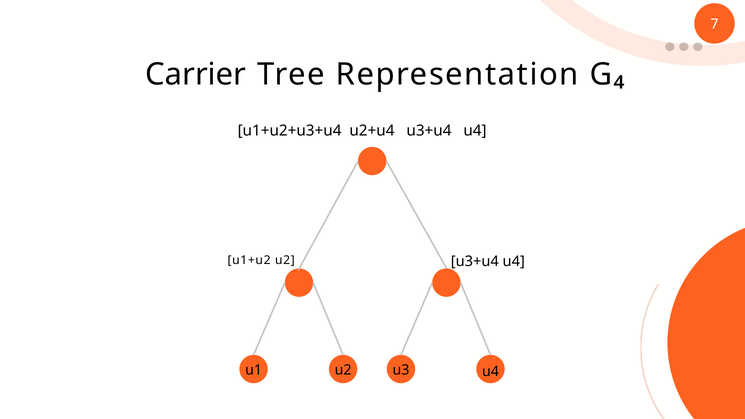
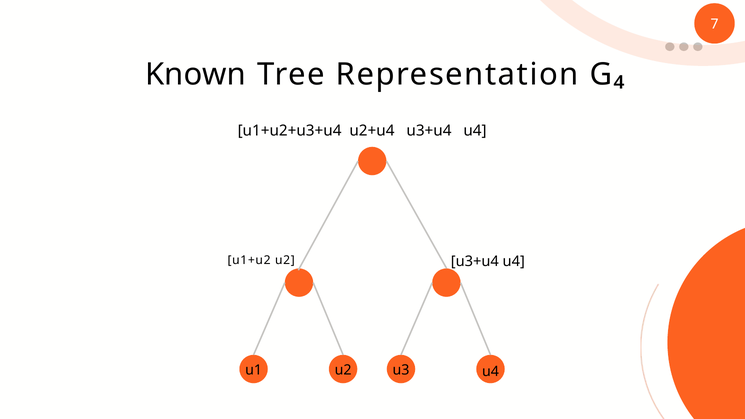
Carrier: Carrier -> Known (196, 74)
